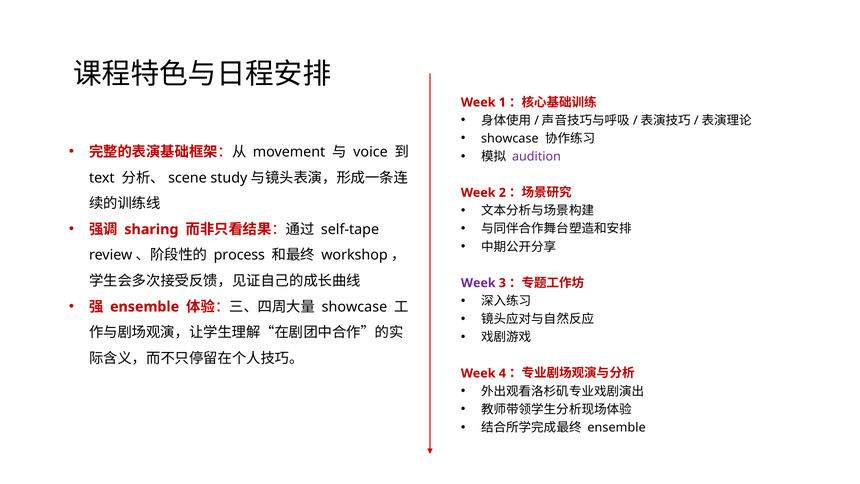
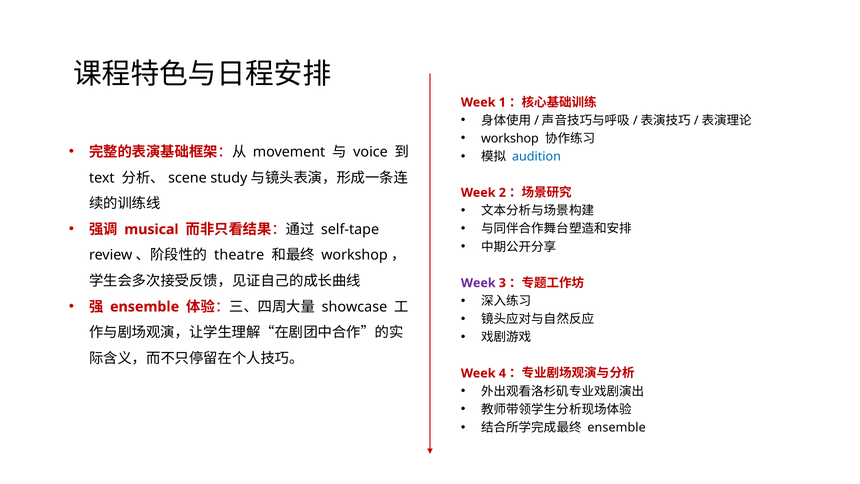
showcase: showcase -> workshop (510, 138)
audition colour: purple -> blue (536, 156)
sharing: sharing -> musical (151, 229)
process: process -> theatre (239, 255)
